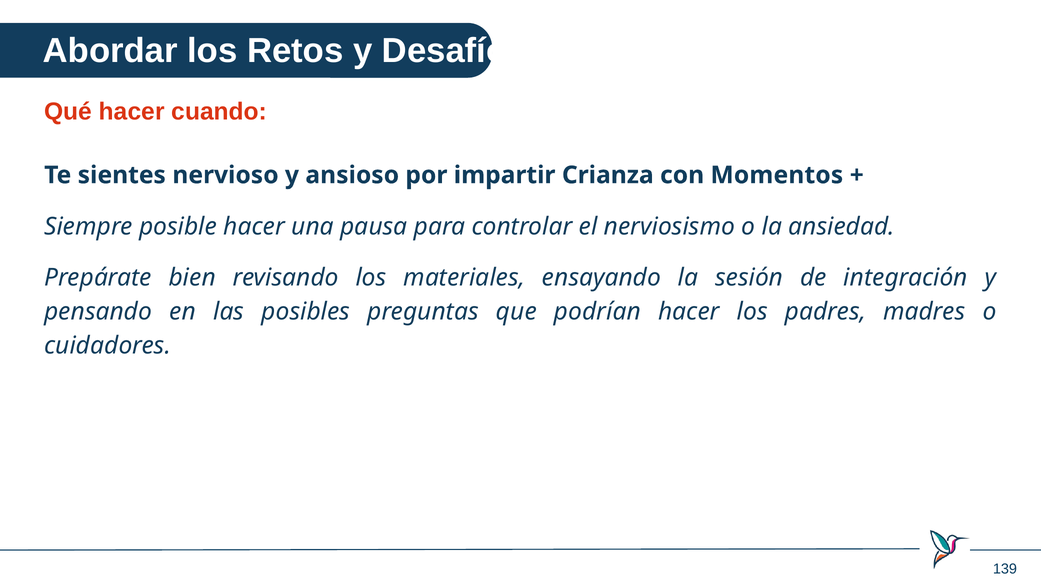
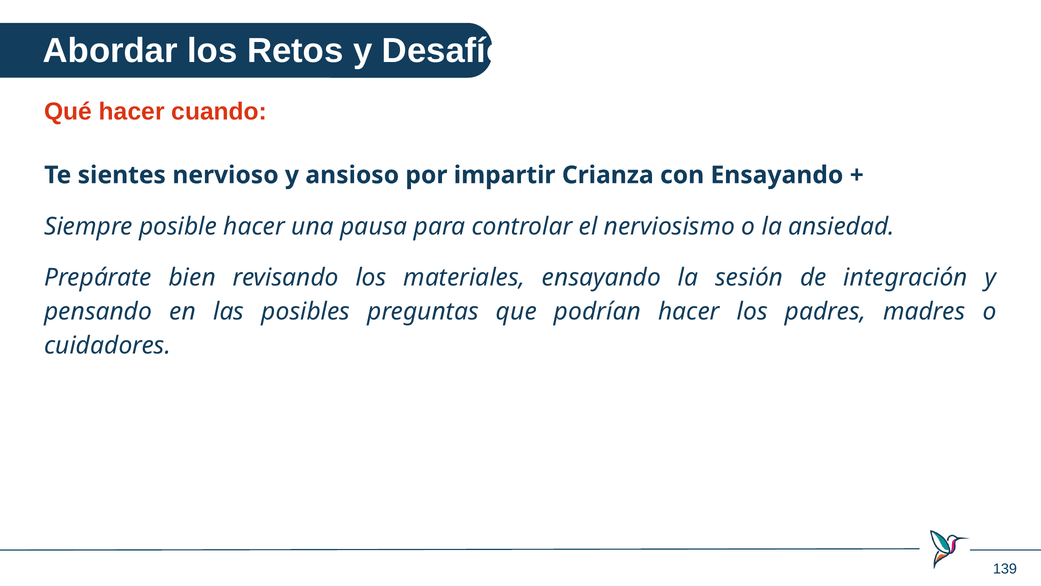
con Momentos: Momentos -> Ensayando (777, 175)
